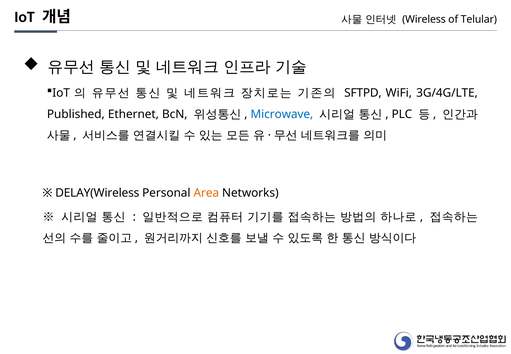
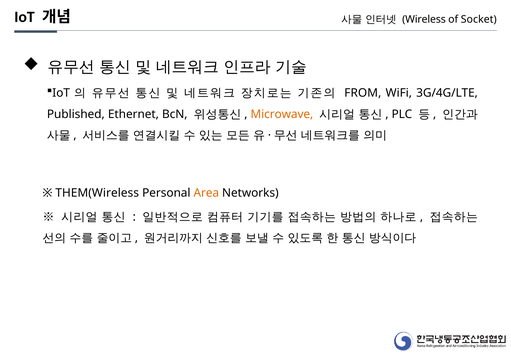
Telular: Telular -> Socket (479, 19)
SFTPD: SFTPD -> FROM (363, 93)
Microwave colour: blue -> orange (282, 114)
DELAY(Wireless: DELAY(Wireless -> THEM(Wireless (97, 193)
